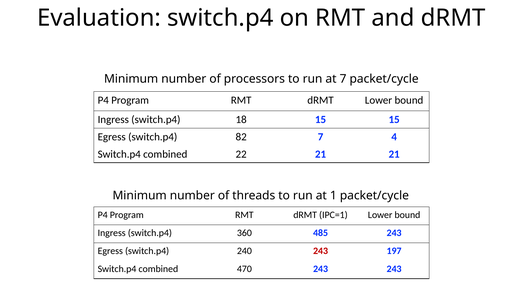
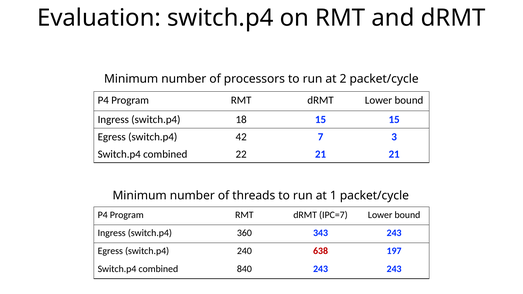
at 7: 7 -> 2 (343, 79)
82: 82 -> 42 (241, 137)
4: 4 -> 3 (394, 137)
IPC=1: IPC=1 -> IPC=7 (333, 215)
485: 485 -> 343 (321, 233)
240 243: 243 -> 638 (321, 251)
470: 470 -> 840 (244, 269)
